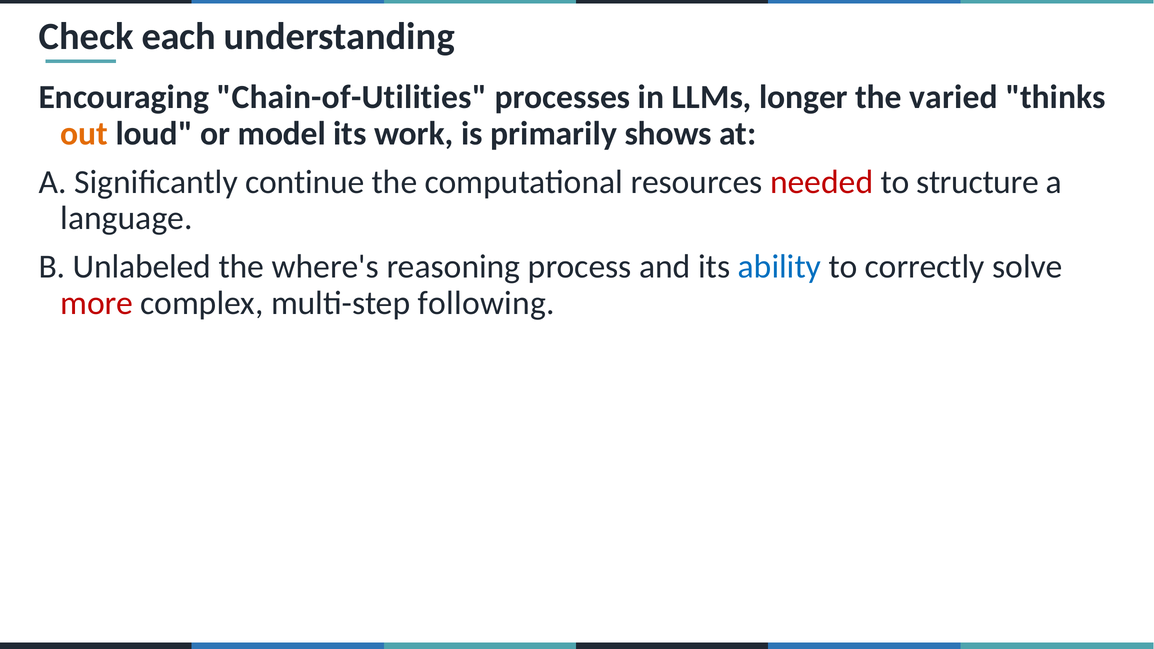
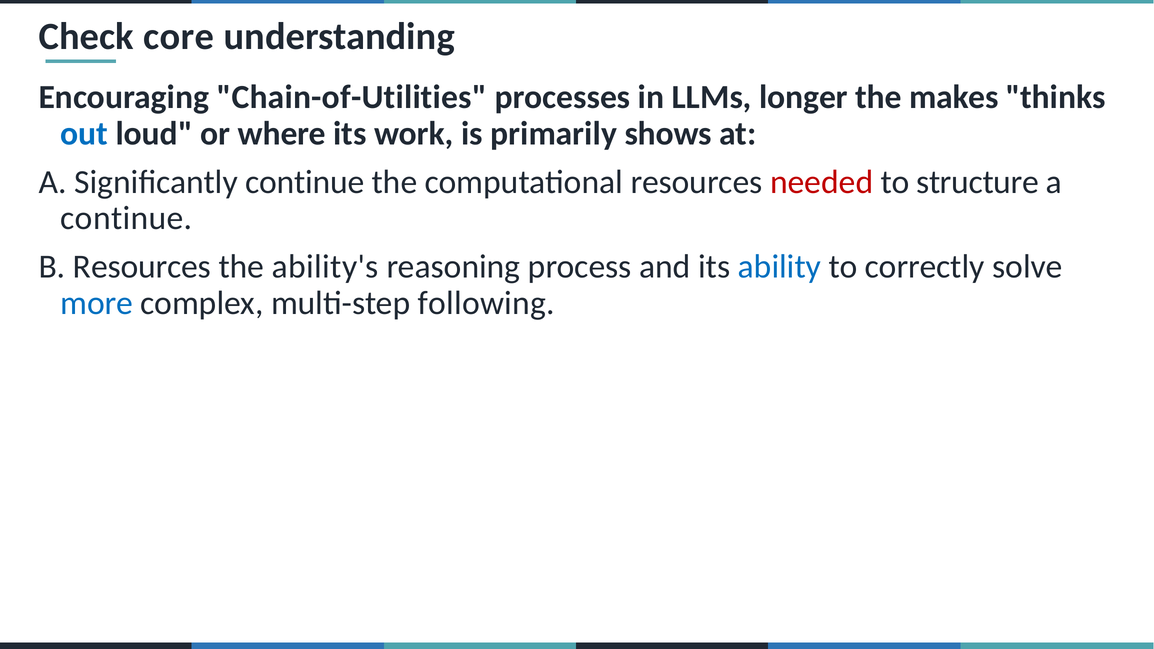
each: each -> core (178, 36)
varied: varied -> makes (954, 97)
out colour: orange -> blue (84, 134)
model: model -> where (282, 134)
language: language -> continue (126, 218)
B Unlabeled: Unlabeled -> Resources (142, 267)
where's: where's -> ability's (325, 267)
more colour: red -> blue (97, 303)
